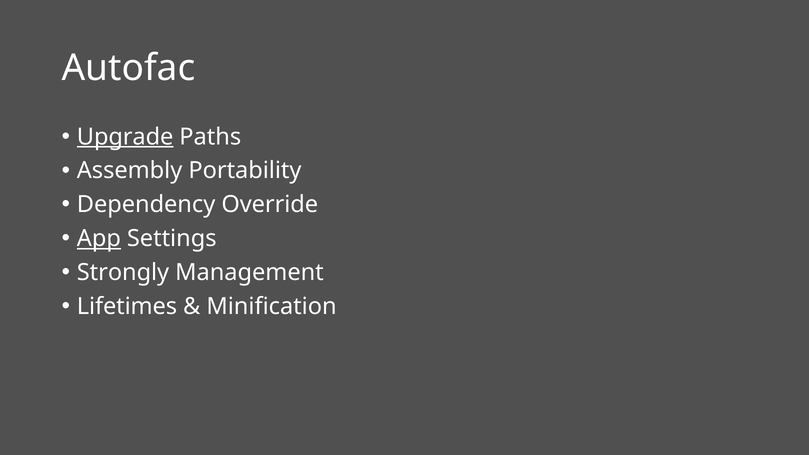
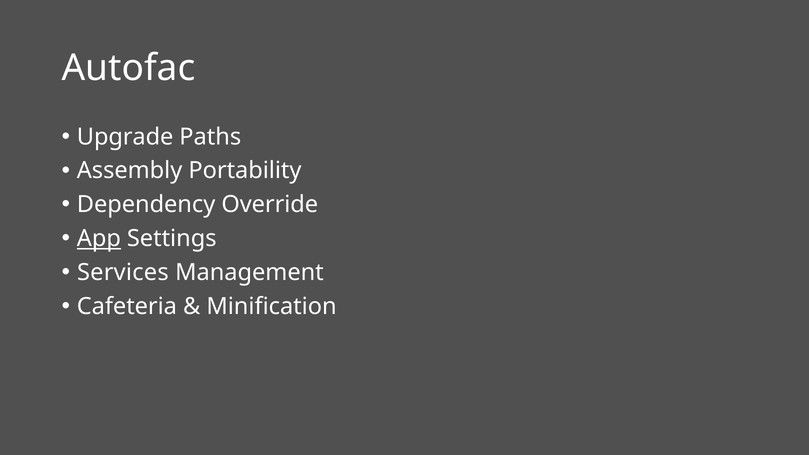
Upgrade underline: present -> none (125, 137)
Strongly: Strongly -> Services (123, 272)
Lifetimes: Lifetimes -> Cafeteria (127, 306)
